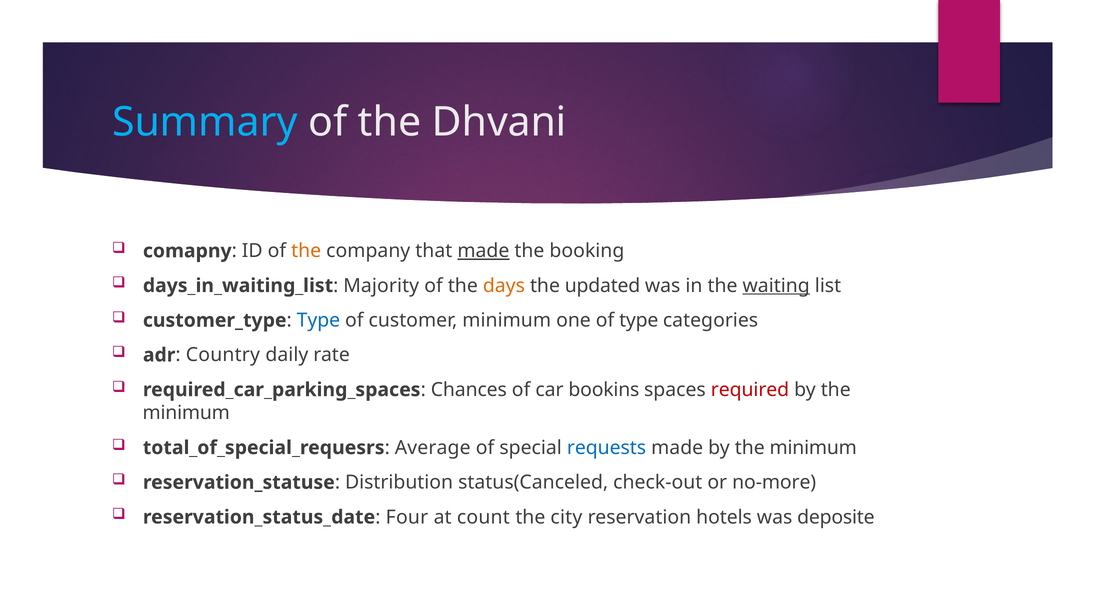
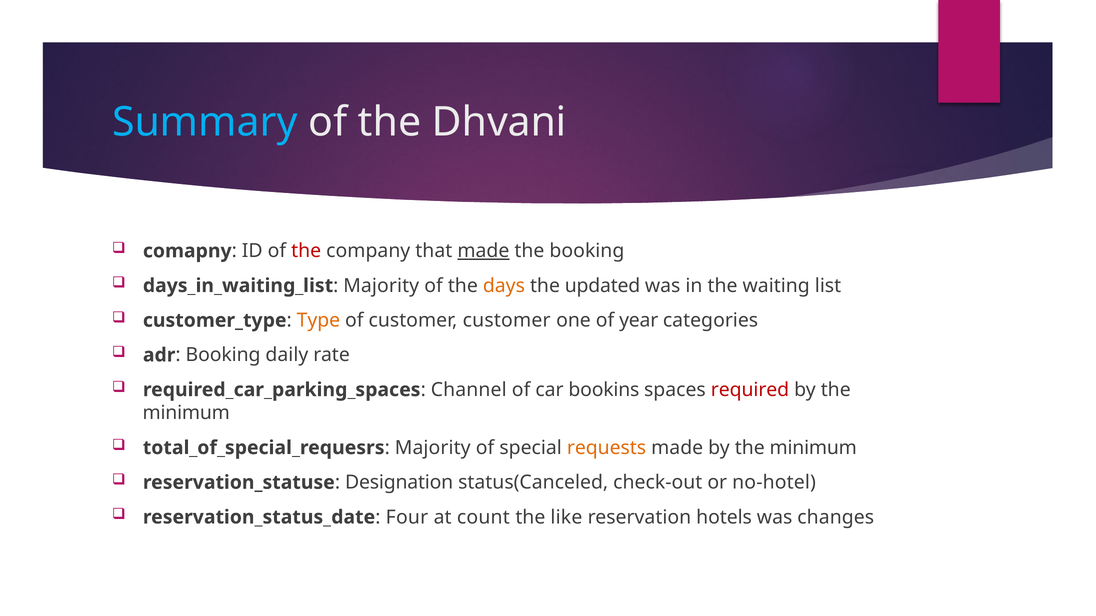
the colour: orange -> red (306, 251)
waiting underline: present -> none (776, 286)
Type colour: blue -> orange (318, 321)
customer minimum: minimum -> customer (507, 321)
of type: type -> year (639, 321)
adr Country: Country -> Booking (223, 355)
Chances: Chances -> Channel (469, 390)
total_of_special_requesrs Average: Average -> Majority (433, 448)
requests colour: blue -> orange (607, 448)
Distribution: Distribution -> Designation (399, 483)
no-more: no-more -> no-hotel (774, 483)
city: city -> like (566, 518)
deposite: deposite -> changes (836, 518)
